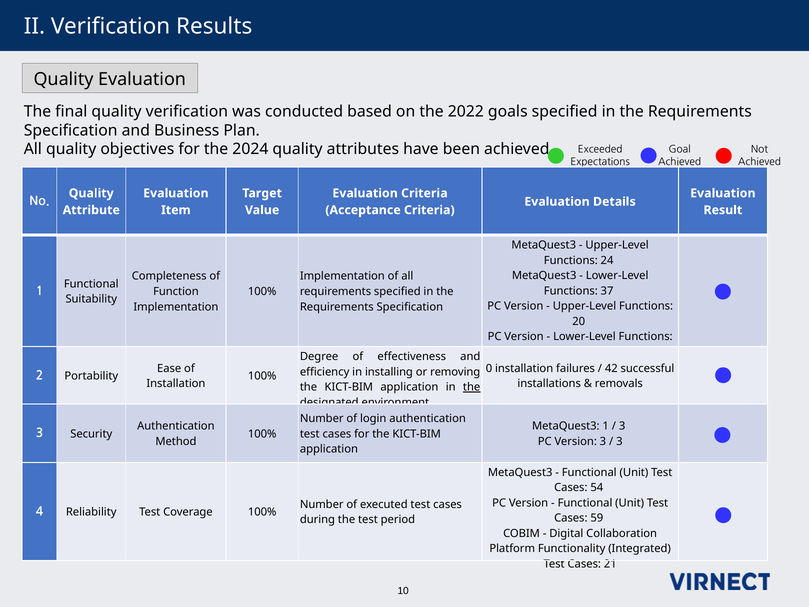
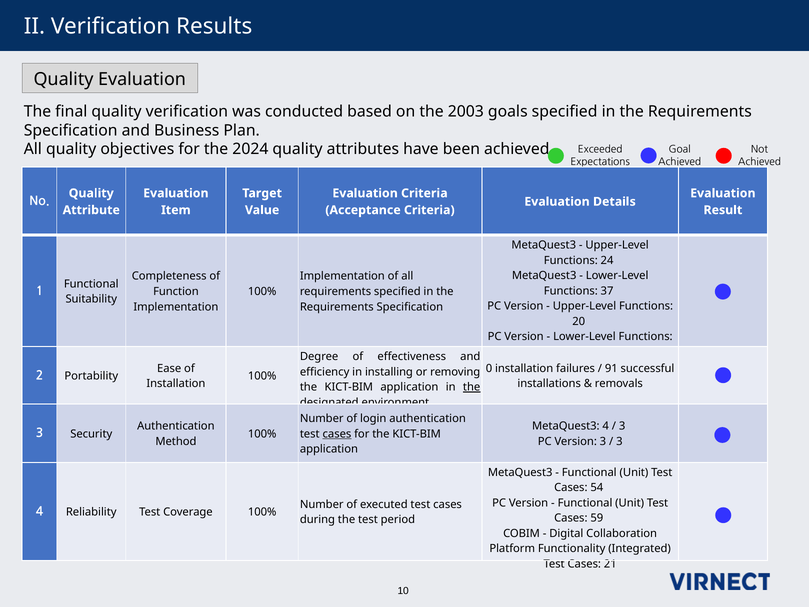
2022: 2022 -> 2003 (466, 111)
42: 42 -> 91 (611, 368)
MetaQuest3 1: 1 -> 4 (606, 426)
cases underline: none -> present (337, 434)
